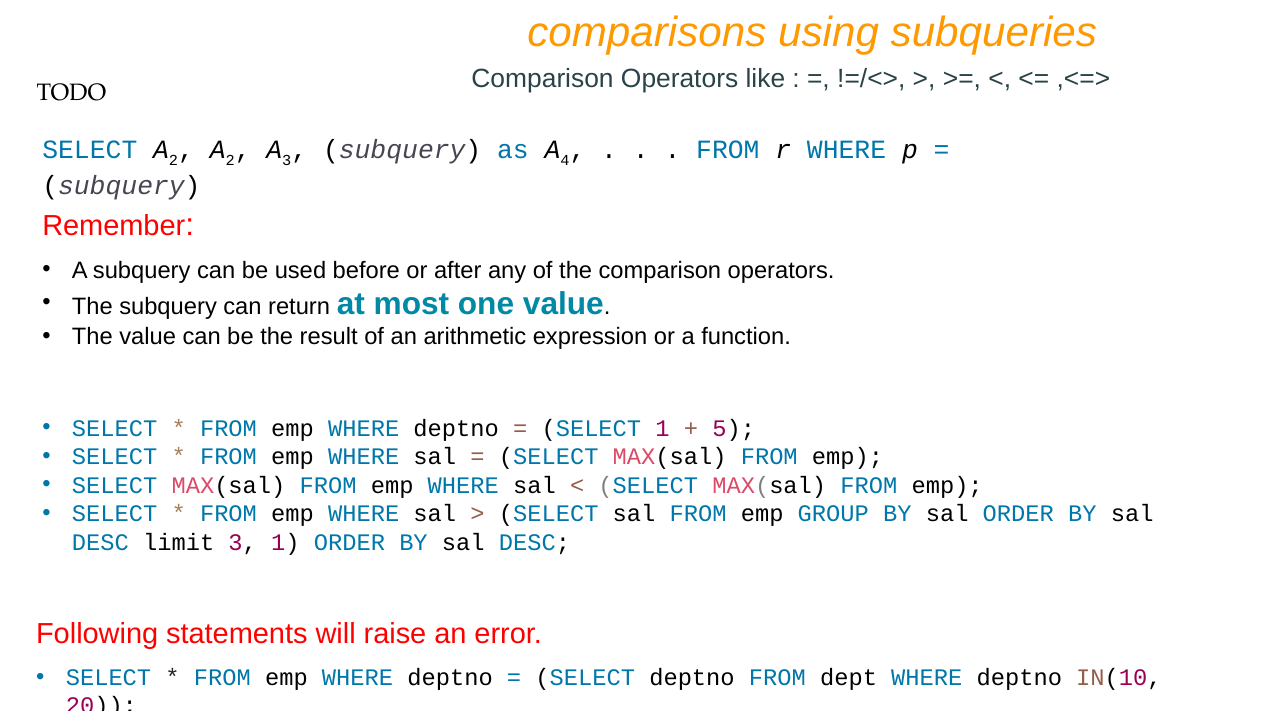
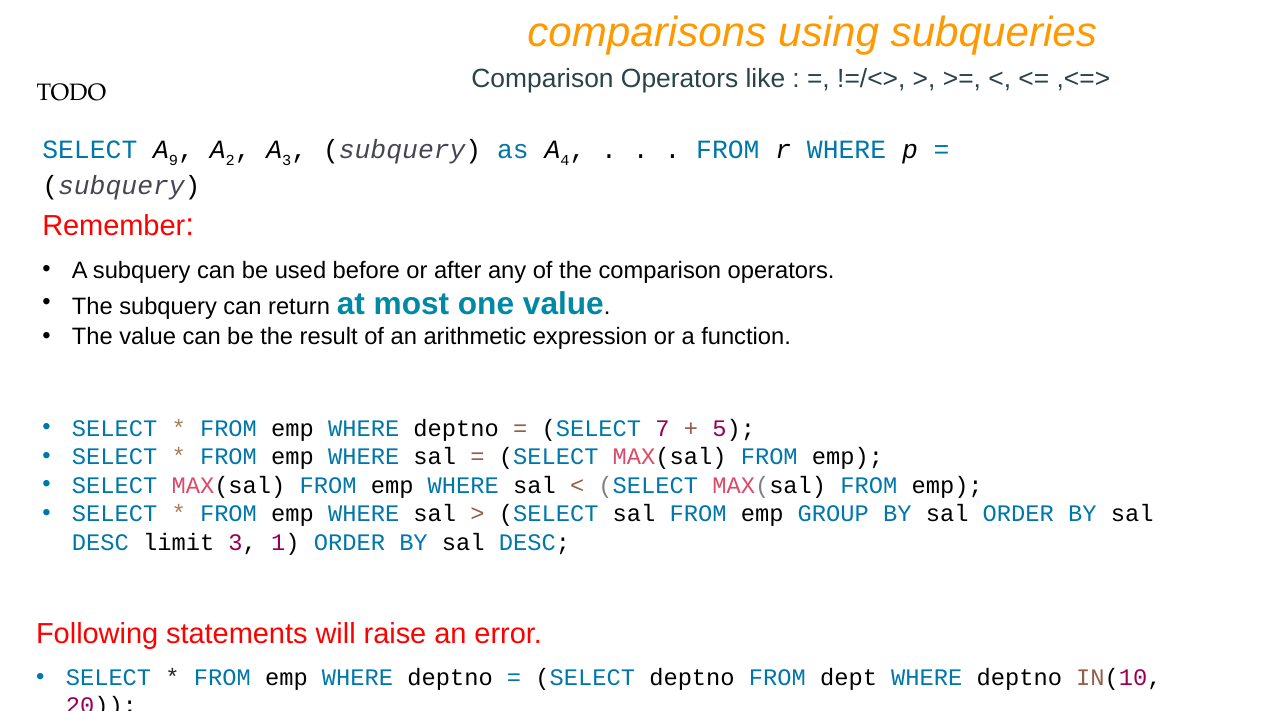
SELECT A 2: 2 -> 9 (174, 160)
SELECT 1: 1 -> 7 (663, 429)
